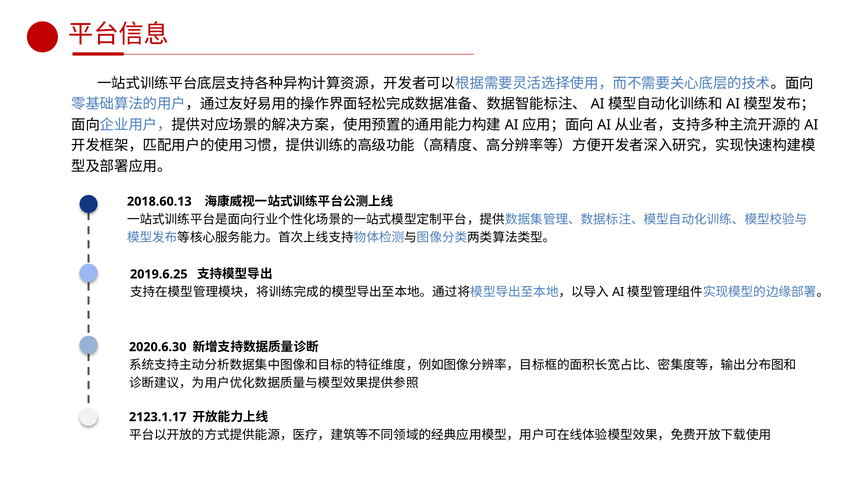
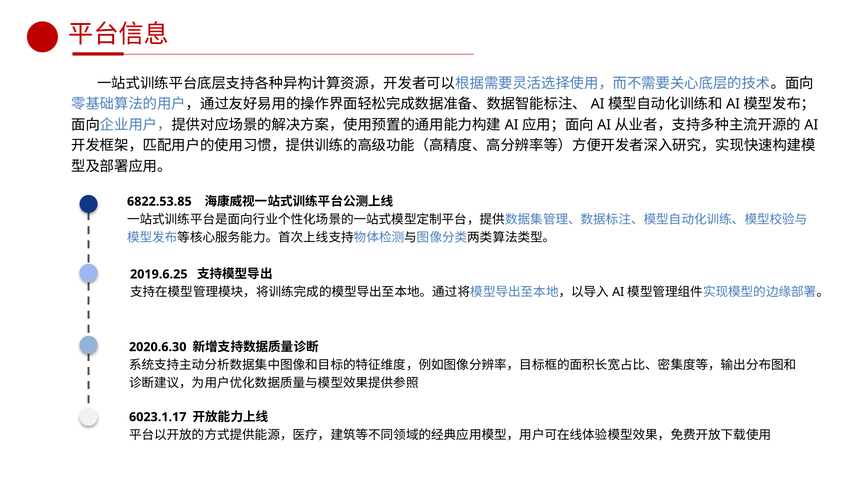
2018.60.13: 2018.60.13 -> 6822.53.85 (159, 201)
2123.1.17: 2123.1.17 -> 6023.1.17 (158, 417)
